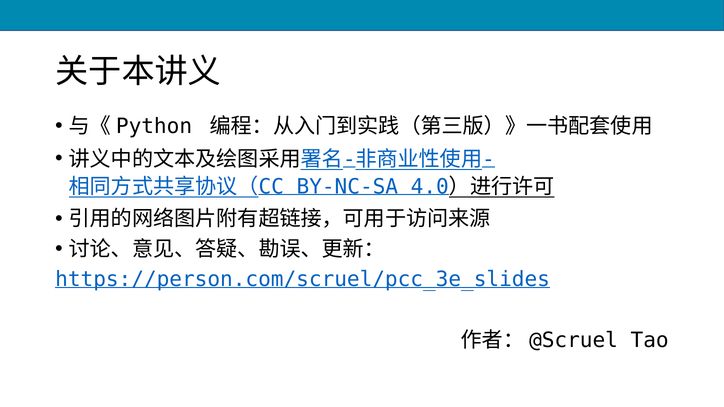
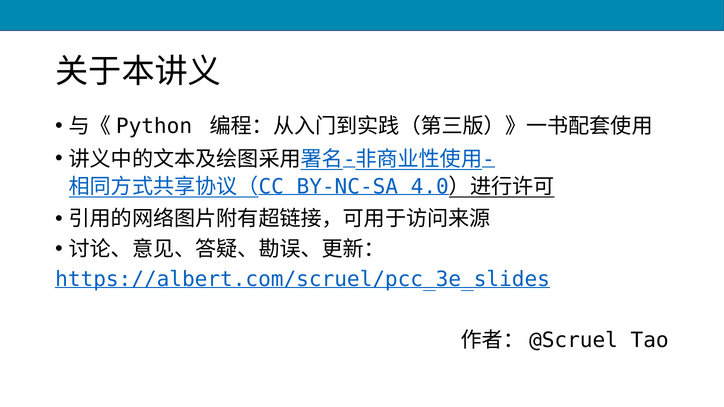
https://person.com/scruel/pcc_3e_slides: https://person.com/scruel/pcc_3e_slides -> https://albert.com/scruel/pcc_3e_slides (303, 280)
